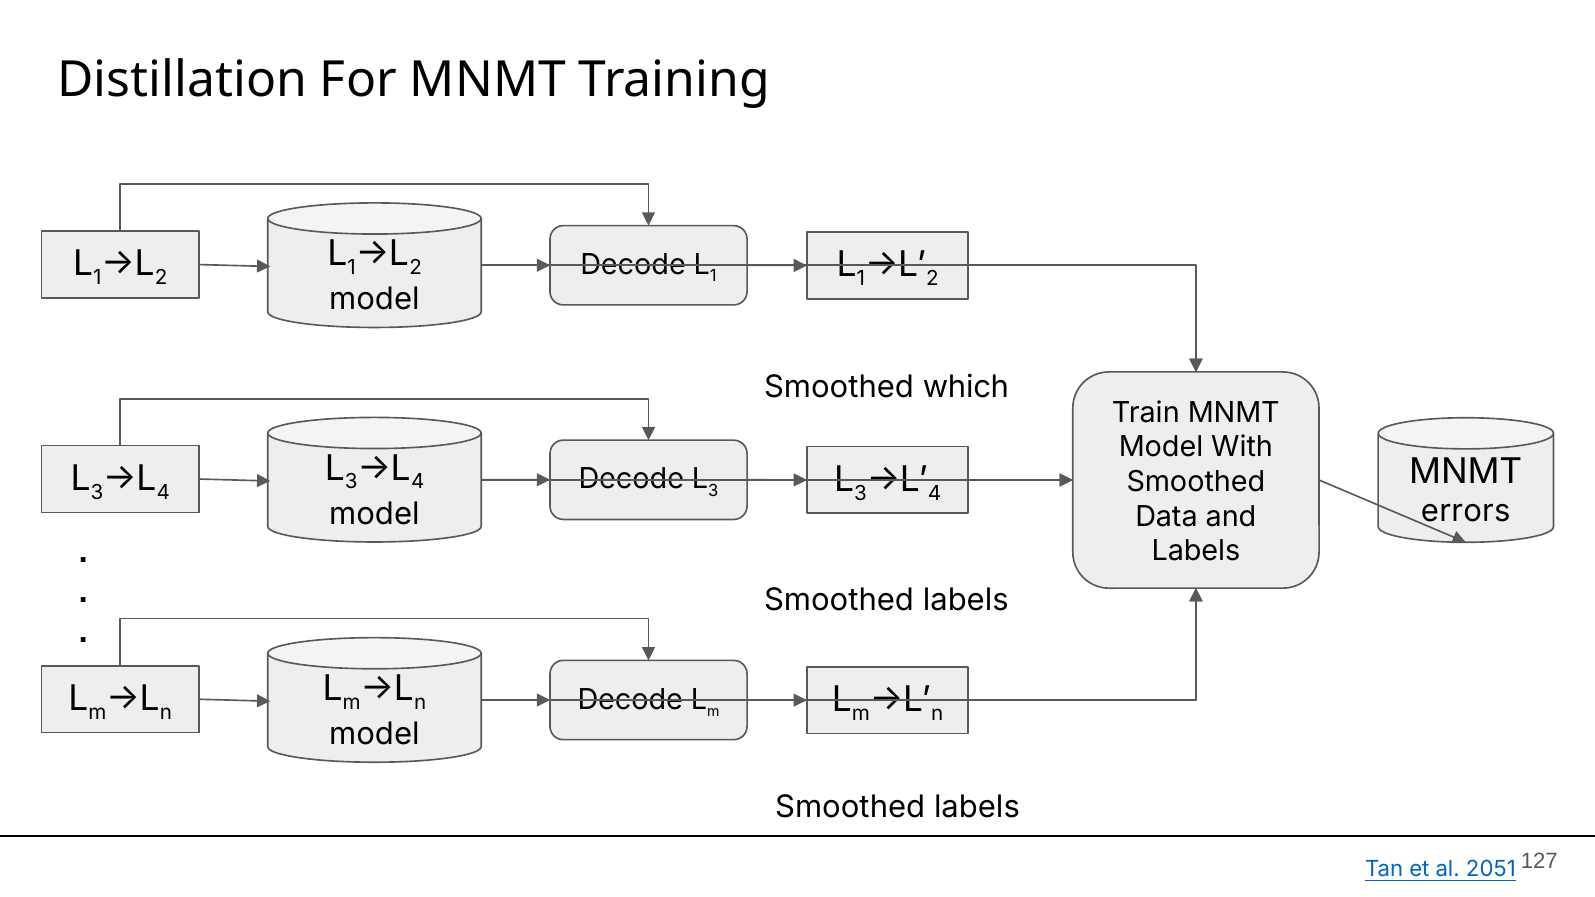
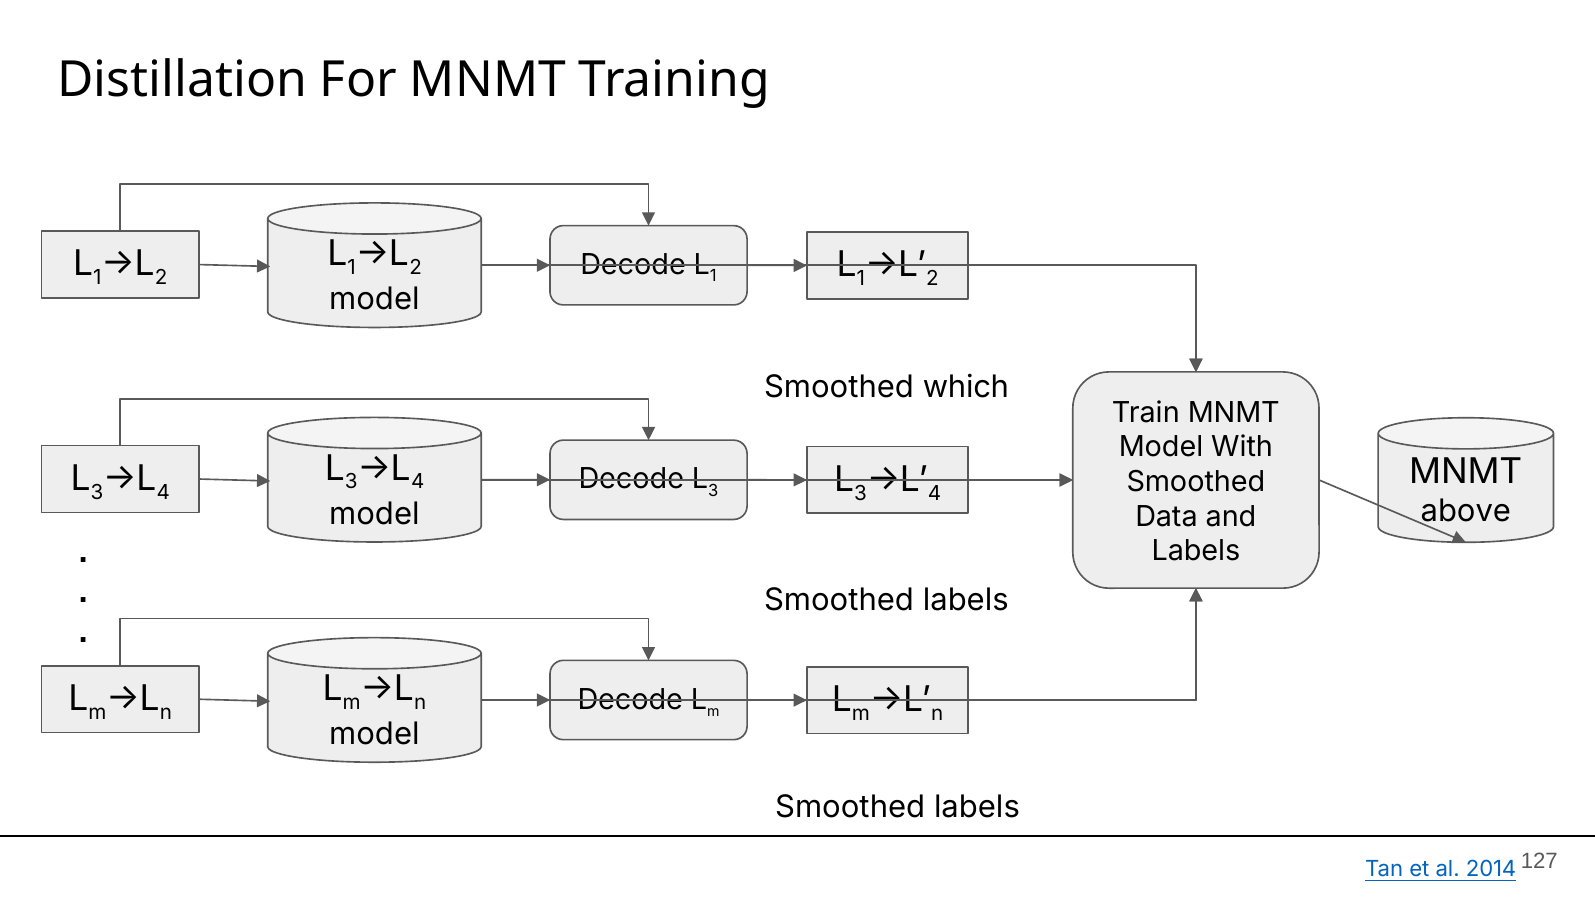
errors: errors -> above (1466, 511)
2051: 2051 -> 2014 (1491, 869)
